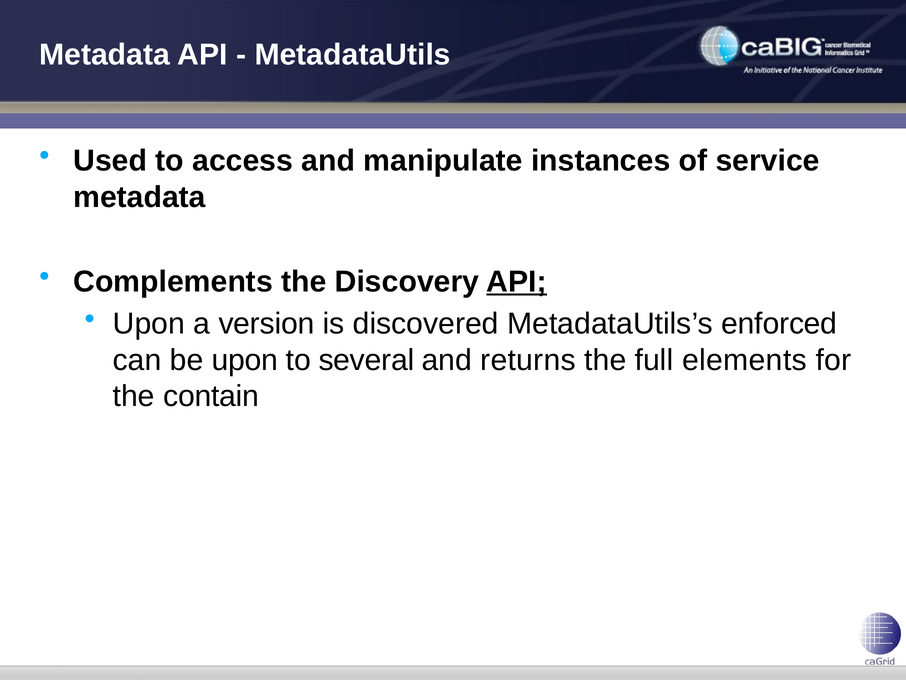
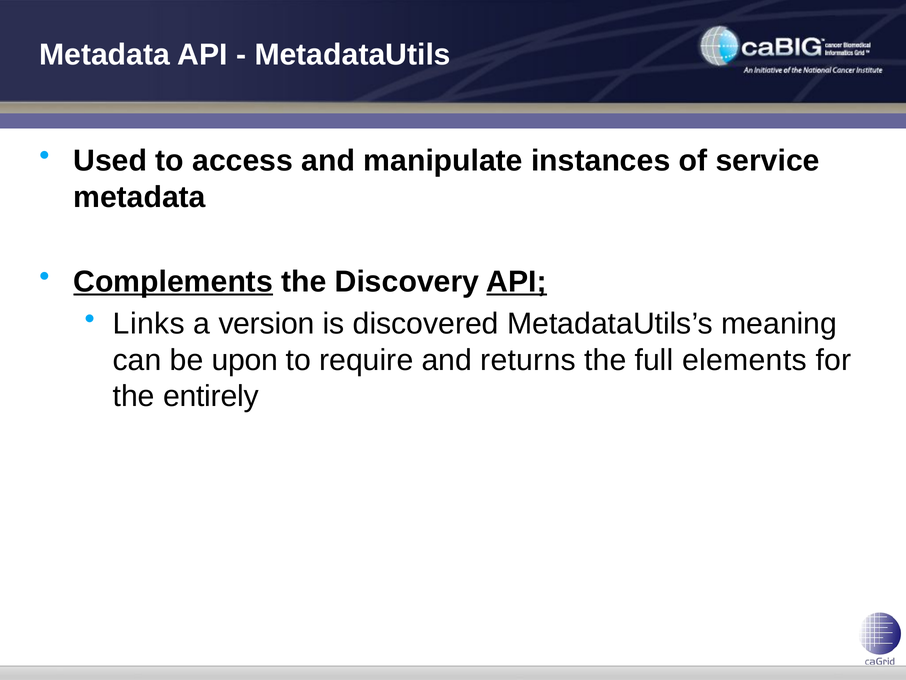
Complements underline: none -> present (173, 281)
Upon: Upon -> Links (149, 324)
enforced: enforced -> meaning (779, 324)
several: several -> require (366, 360)
contain: contain -> entirely (211, 396)
